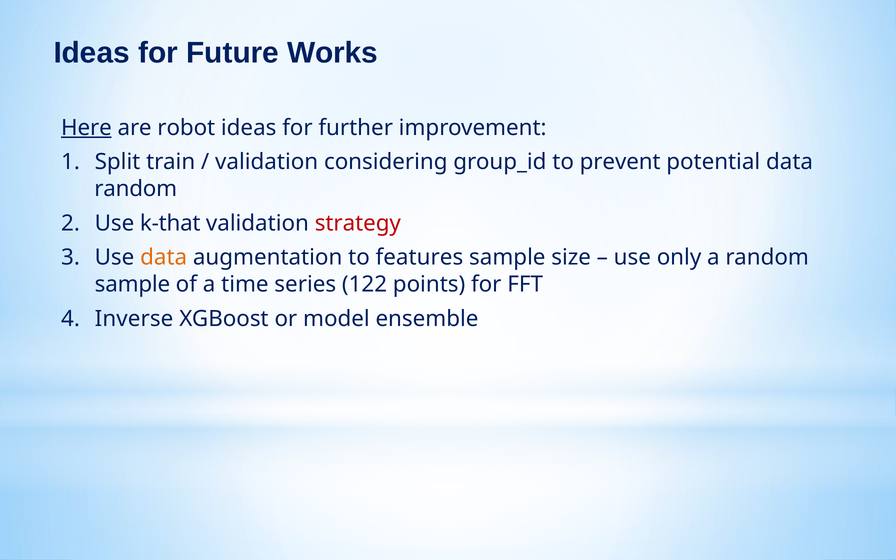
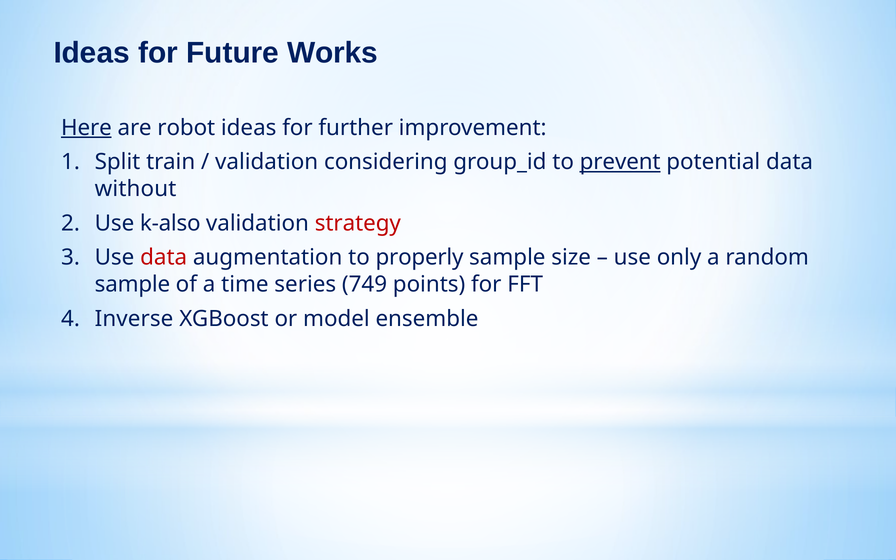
prevent underline: none -> present (620, 162)
random: random -> without (136, 189)
k-that: k-that -> k-also (170, 223)
data colour: orange -> red (164, 258)
features: features -> properly (420, 258)
122: 122 -> 749 (365, 284)
